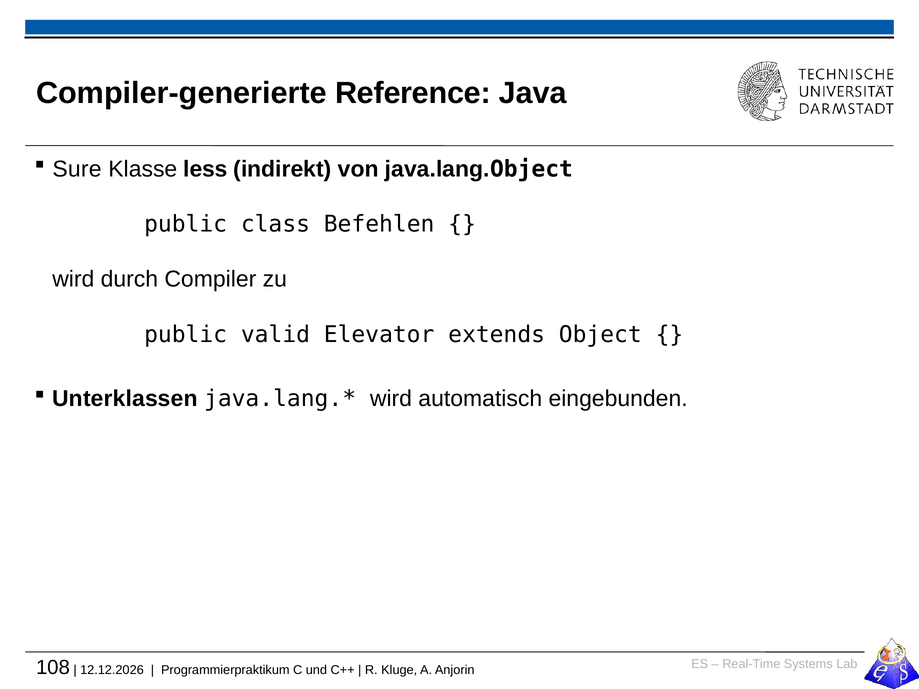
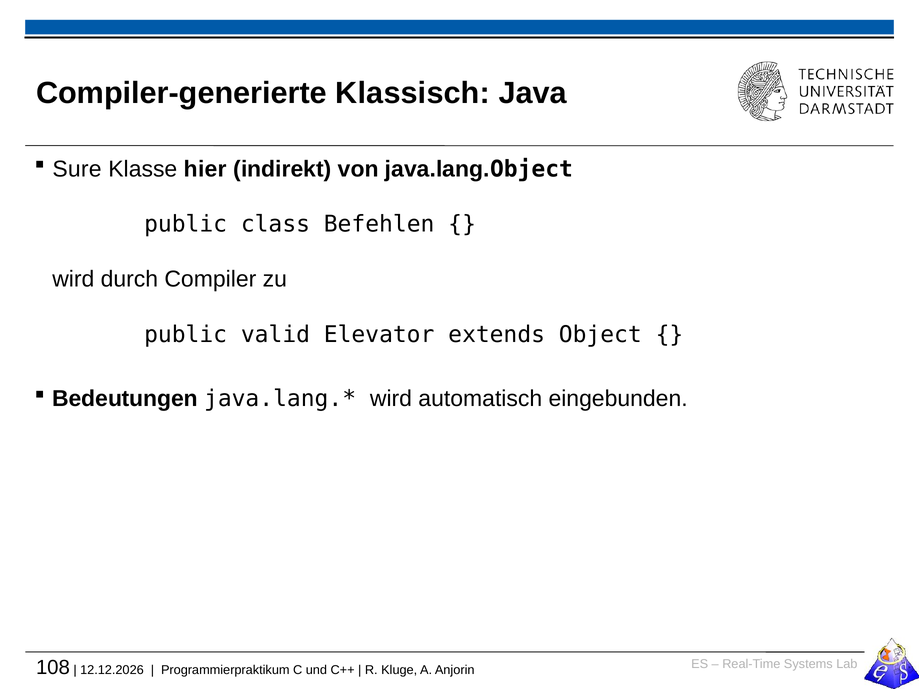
Reference: Reference -> Klassisch (413, 93)
less: less -> hier (205, 169)
Unterklassen: Unterklassen -> Bedeutungen (125, 399)
